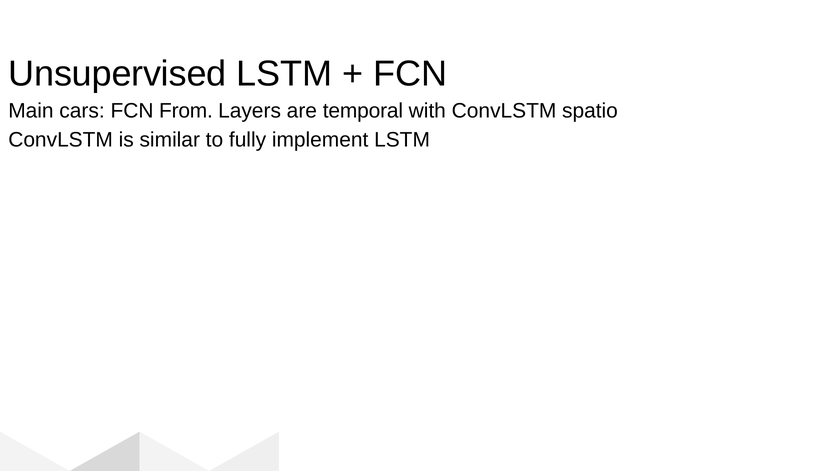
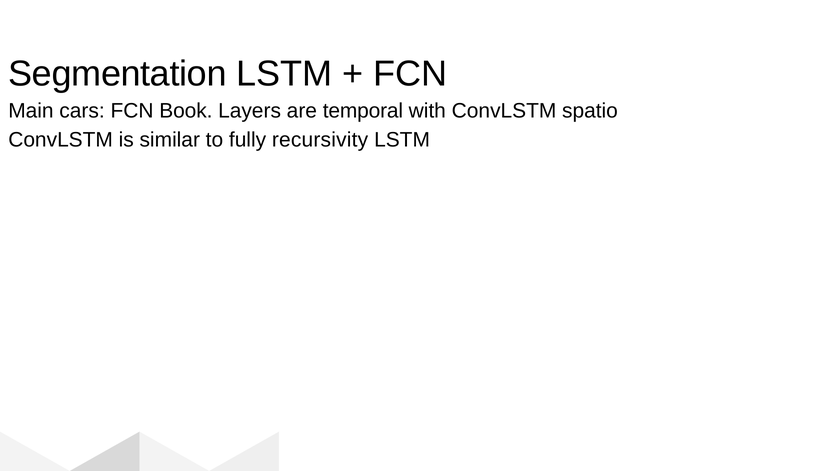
Unsupervised: Unsupervised -> Segmentation (117, 74)
From: From -> Book (186, 111)
implement: implement -> recursivity (320, 140)
